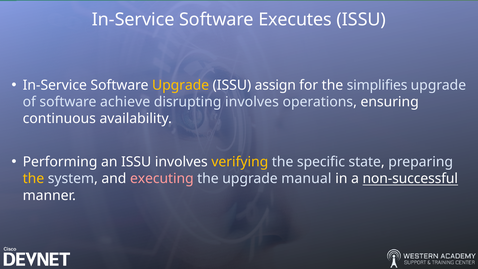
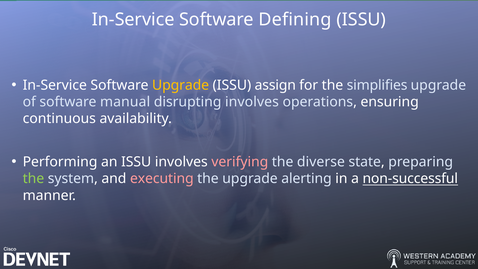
Executes: Executes -> Defining (295, 20)
achieve: achieve -> manual (125, 102)
verifying colour: yellow -> pink (240, 162)
specific: specific -> diverse (321, 162)
the colour: yellow -> light green (33, 179)
manual: manual -> alerting (306, 179)
